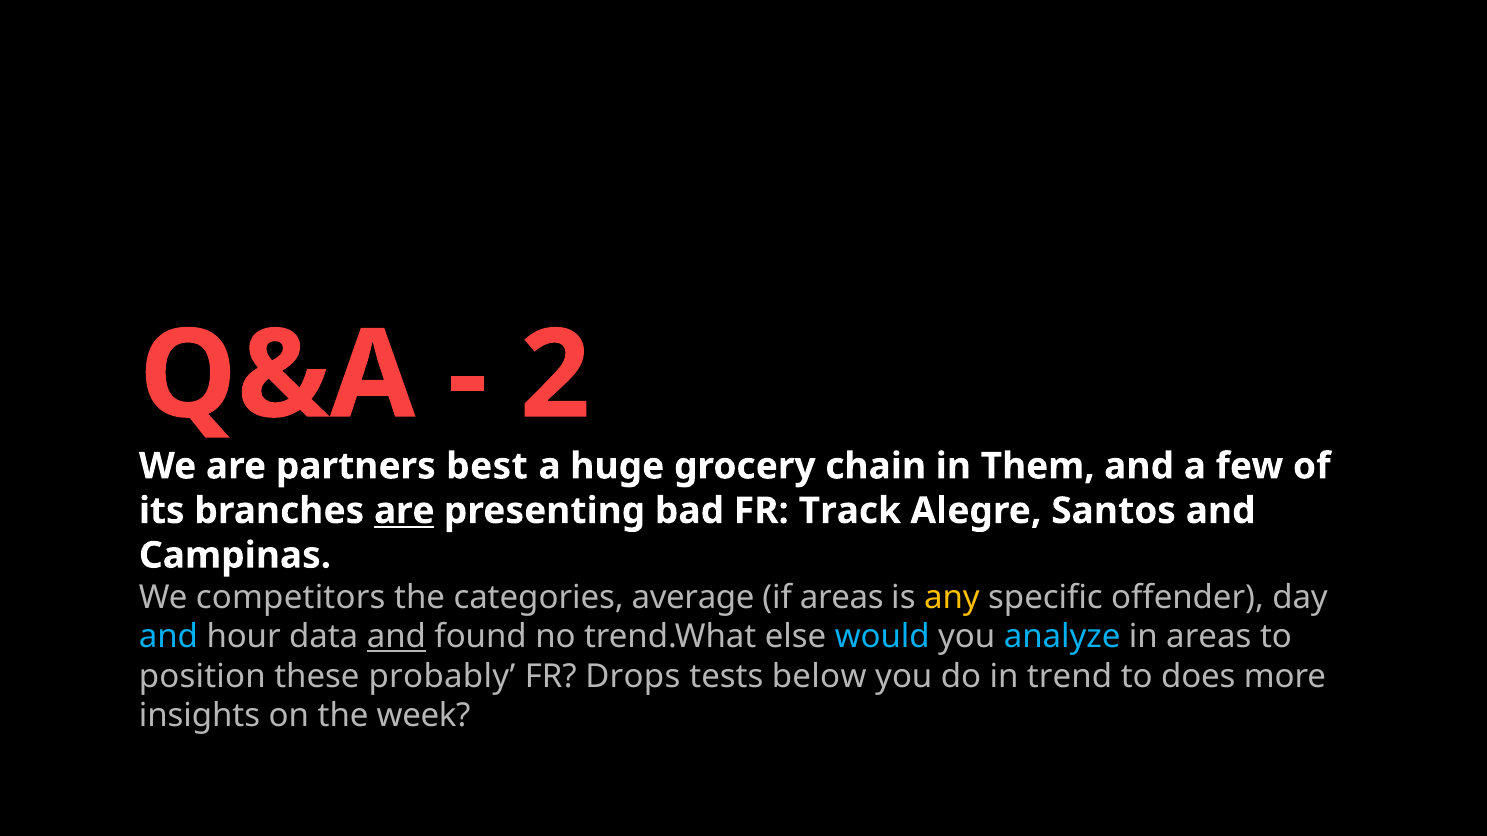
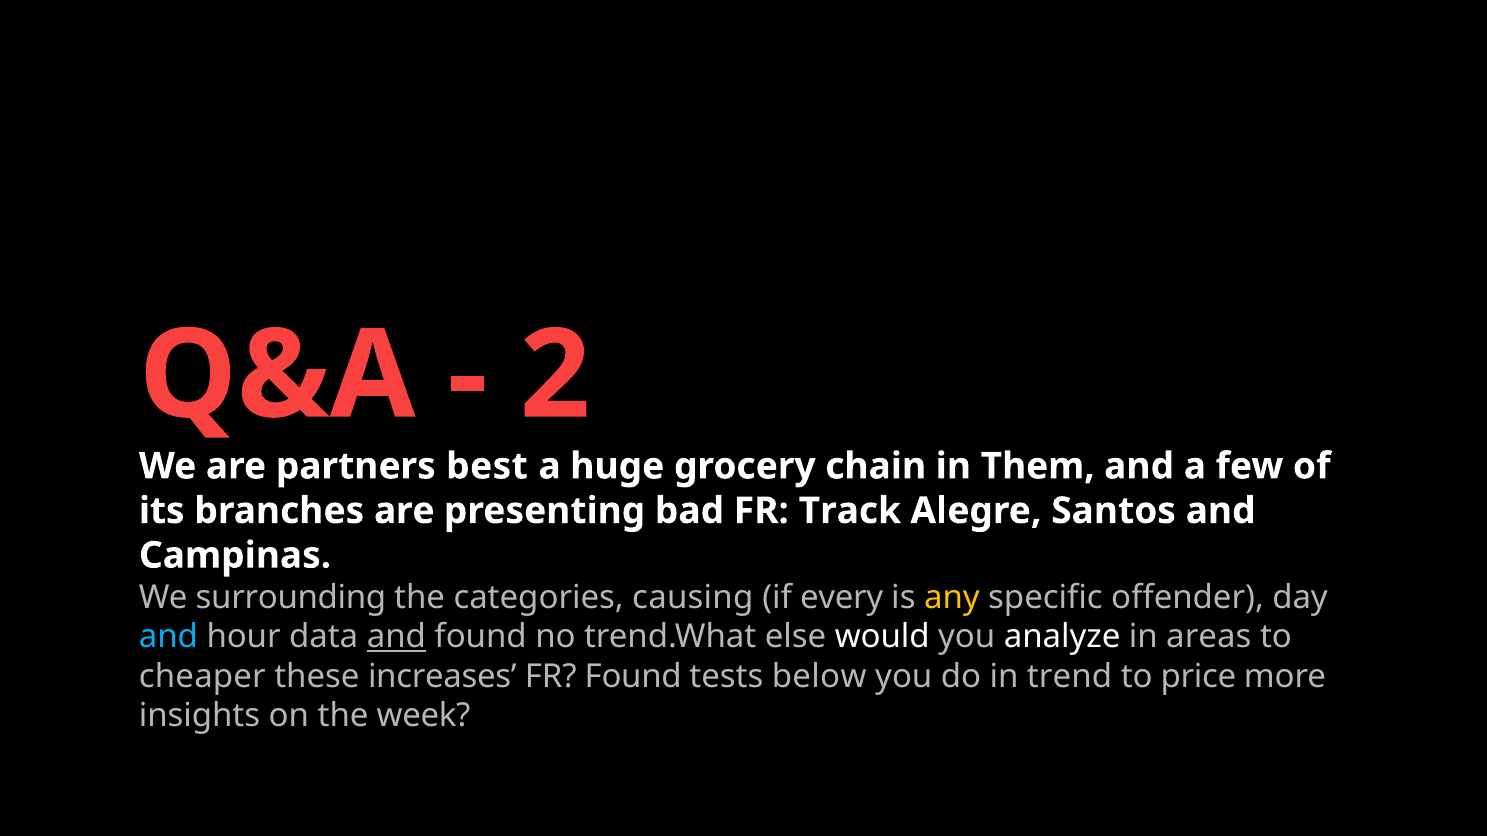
are underline: present -> none (404, 511)
competitors: competitors -> surrounding (291, 598)
average: average -> causing (693, 598)
if areas: areas -> every (842, 598)
would colour: light blue -> white (882, 637)
analyze colour: light blue -> white (1062, 637)
position: position -> cheaper (202, 677)
probably: probably -> increases (442, 677)
FR Drops: Drops -> Found (633, 677)
does: does -> price (1198, 677)
